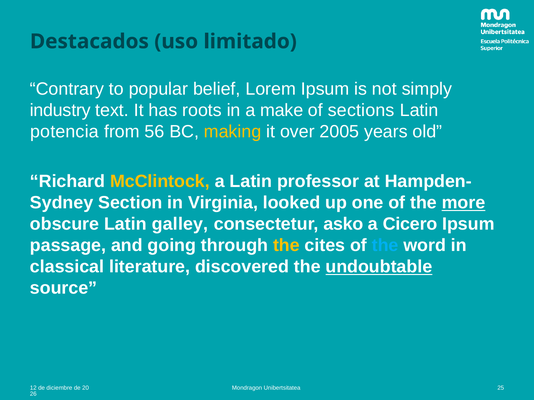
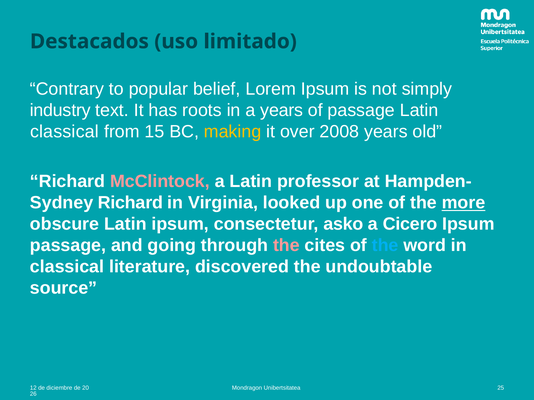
a make: make -> years (282, 110)
of sections: sections -> passage (361, 110)
potencia: potencia -> classical (64, 132)
56: 56 -> 15 (155, 132)
2005: 2005 -> 2008 (339, 132)
McClintock colour: yellow -> pink (160, 182)
Section: Section -> Richard (130, 203)
Latin galley: galley -> ipsum (180, 224)
the colour: yellow -> pink (286, 246)
undoubtable underline: present -> none (379, 267)
